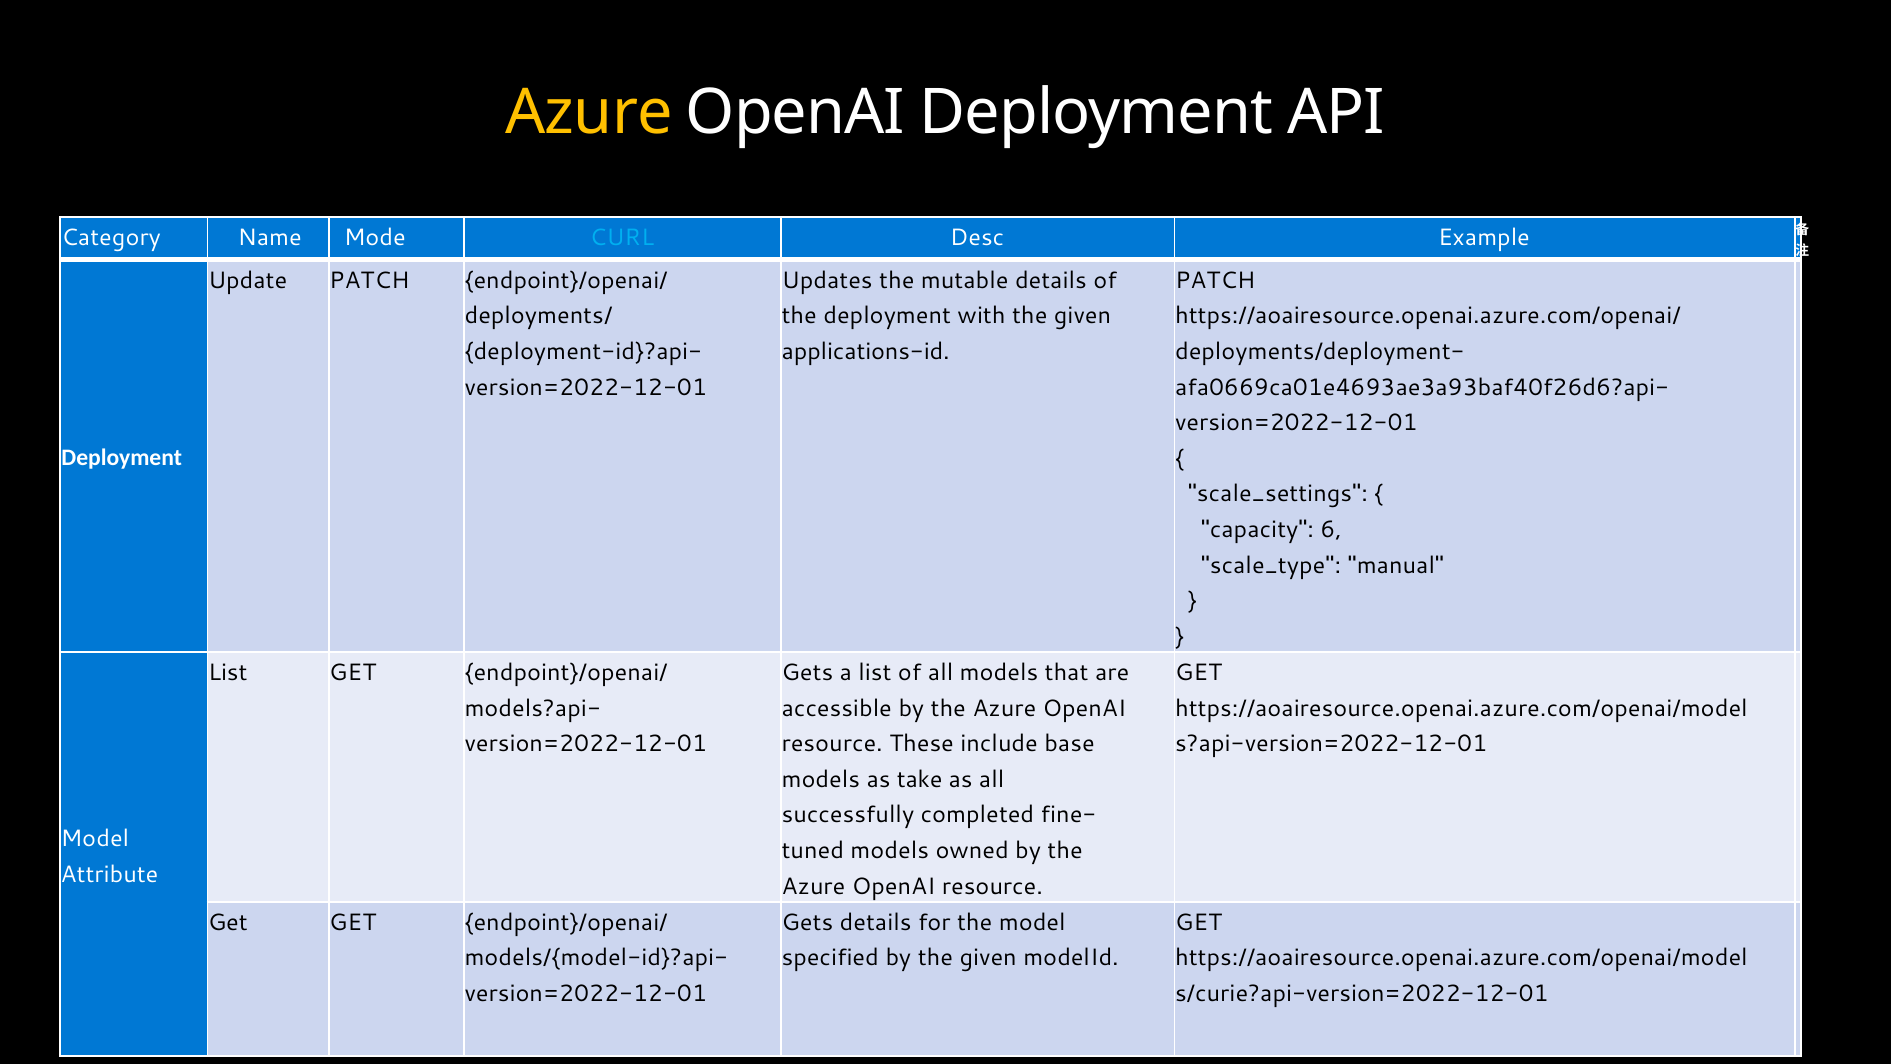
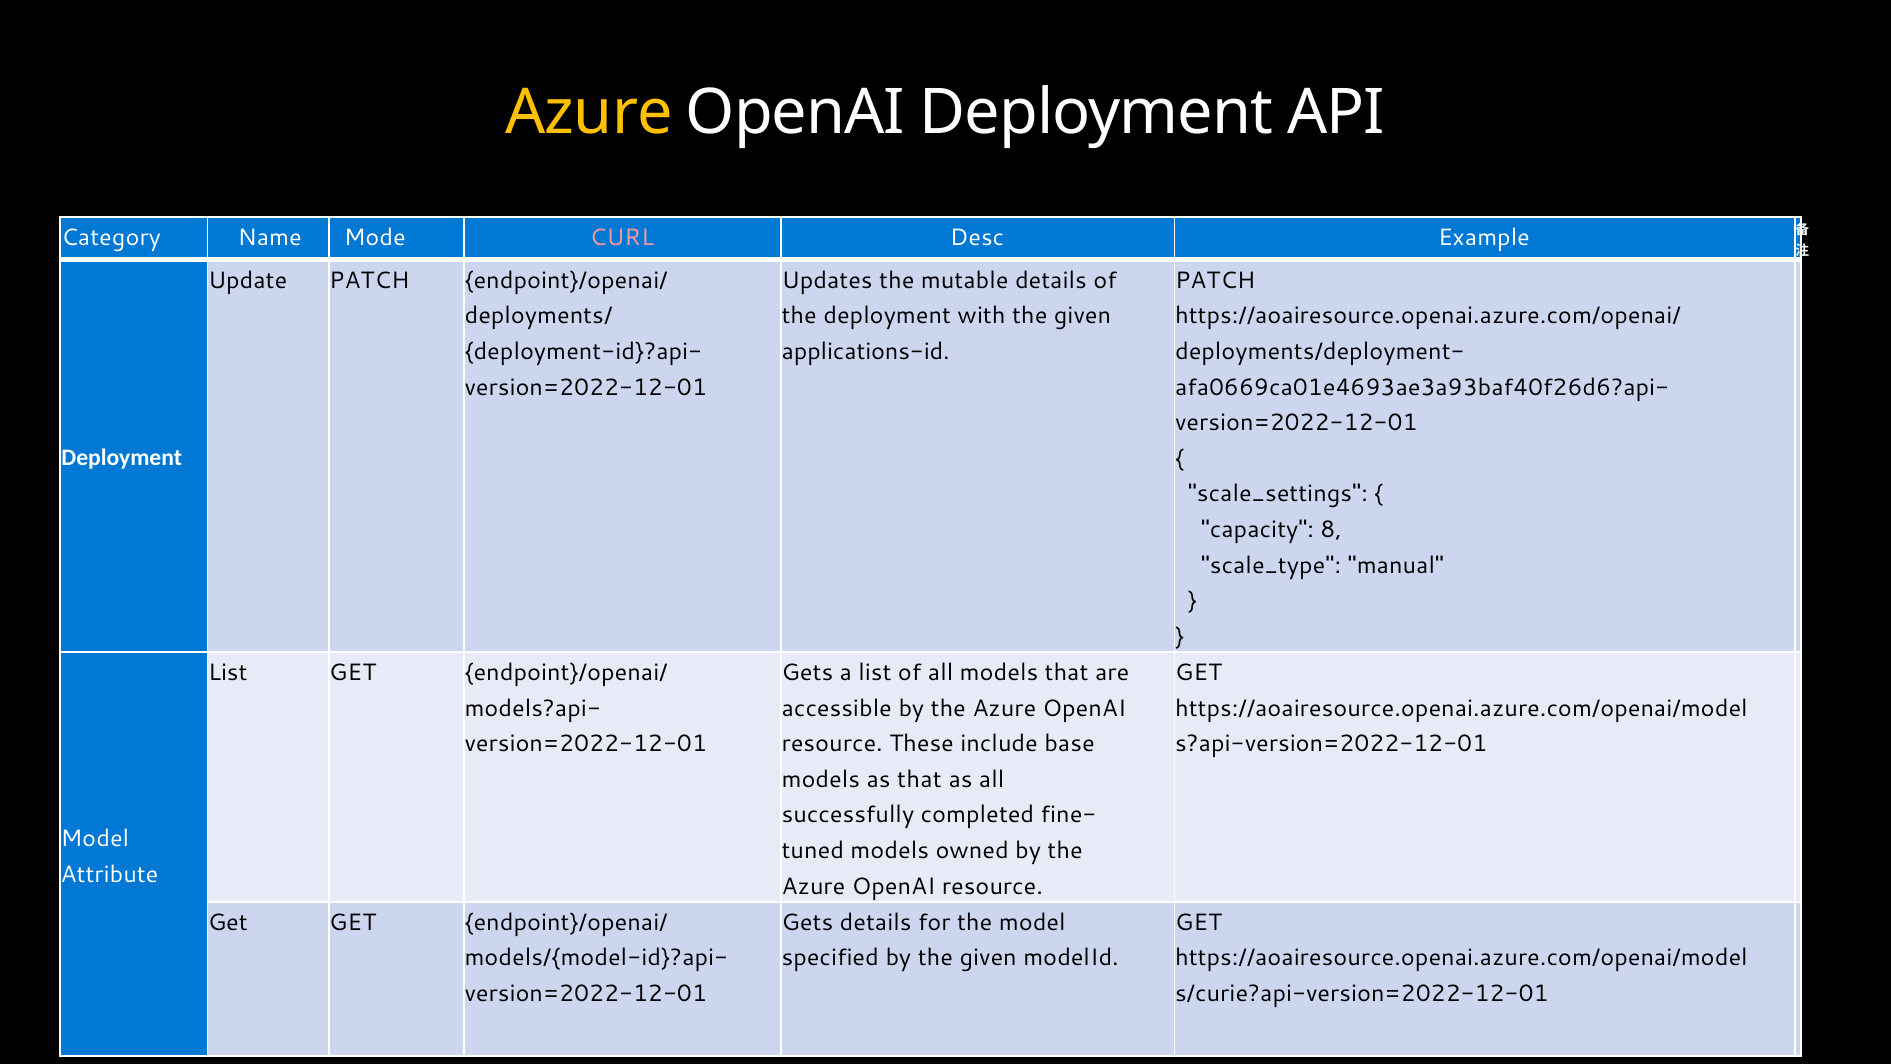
CURL colour: light blue -> pink (622, 237)
6: 6 -> 8 (1331, 530)
as take: take -> that (919, 779)
